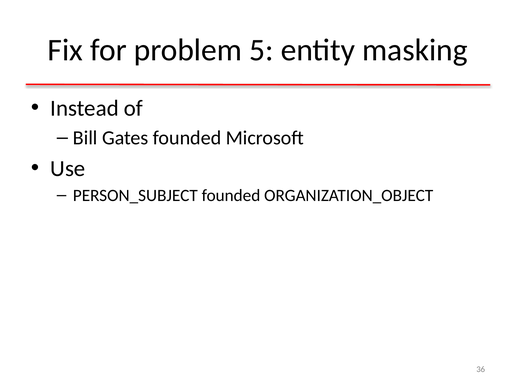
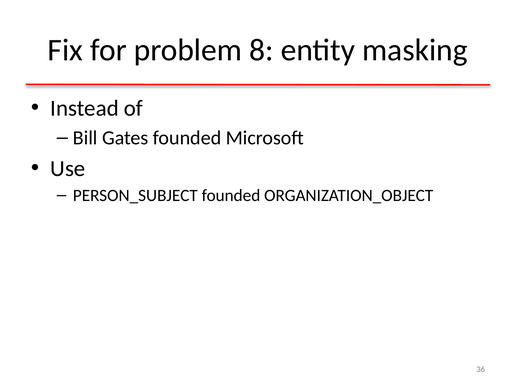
5: 5 -> 8 (261, 50)
